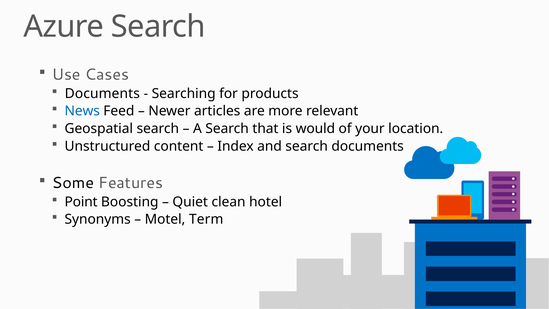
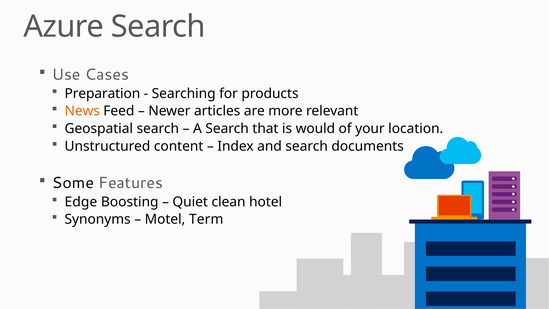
Documents: Documents -> Preparation (102, 93)
News colour: blue -> orange (82, 111)
Point: Point -> Edge (81, 202)
